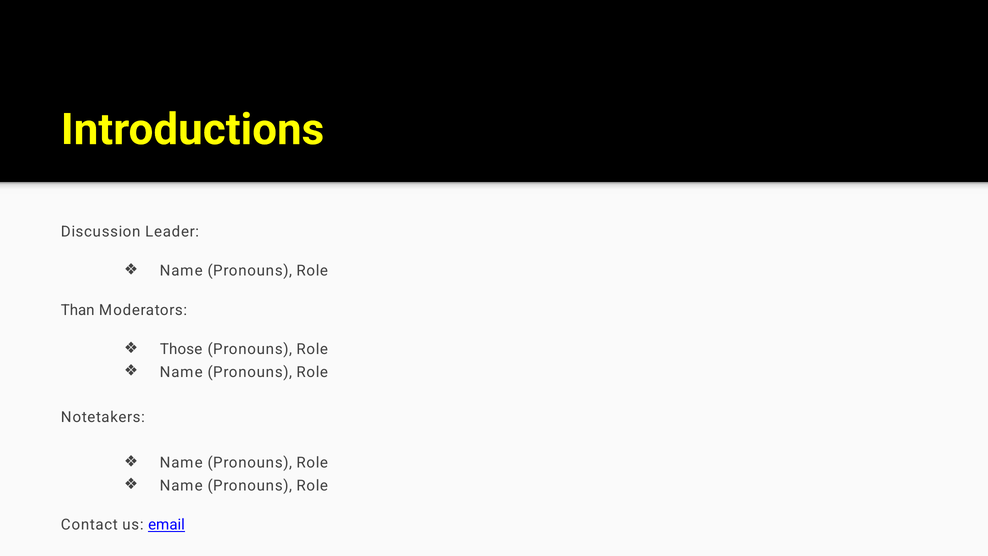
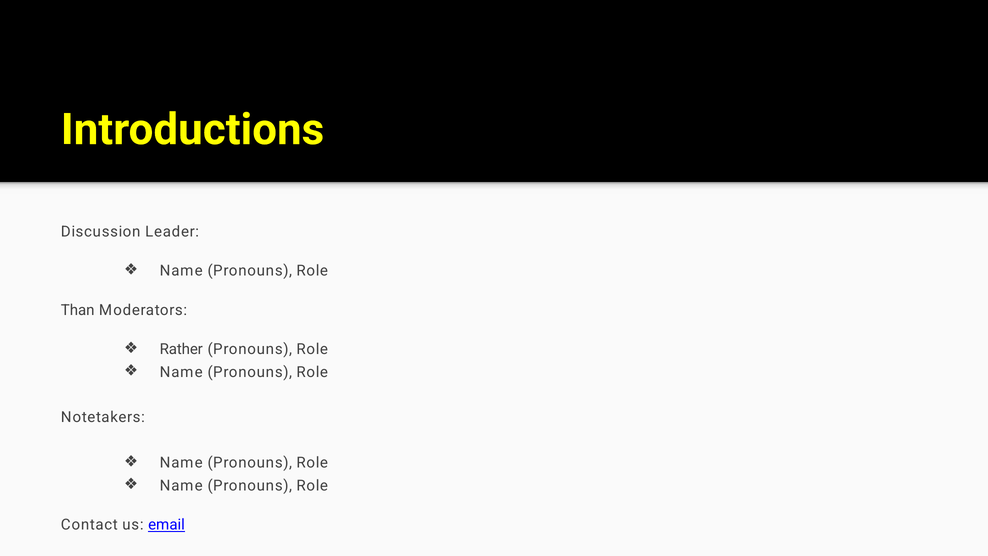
Those: Those -> Rather (181, 349)
